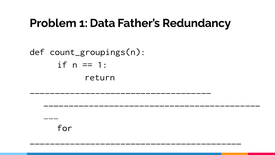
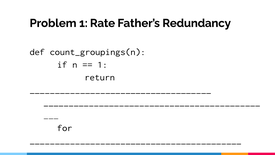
Data: Data -> Rate (103, 23)
